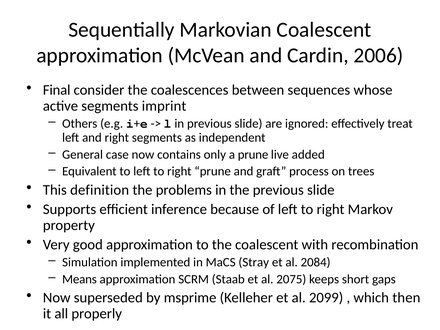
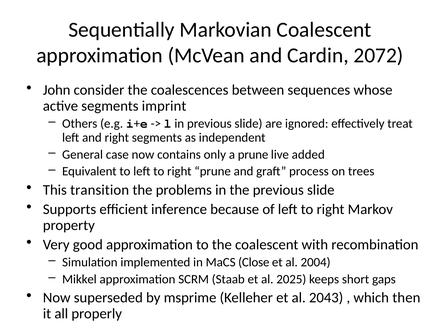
2006: 2006 -> 2072 (378, 55)
Final: Final -> John (57, 90)
definition: definition -> transition (100, 190)
Stray: Stray -> Close (254, 262)
2084: 2084 -> 2004 (316, 262)
Means: Means -> Mikkel (79, 279)
2075: 2075 -> 2025 (291, 279)
2099: 2099 -> 2043 (326, 298)
